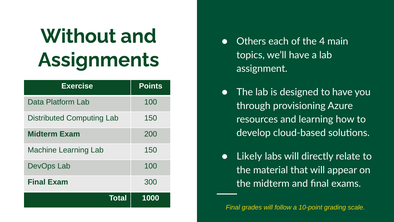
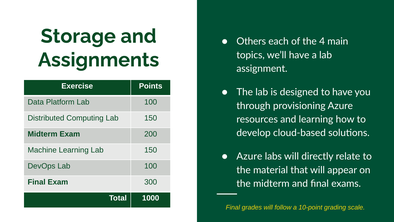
Without: Without -> Storage (78, 36)
Likely: Likely -> Azure (249, 156)
